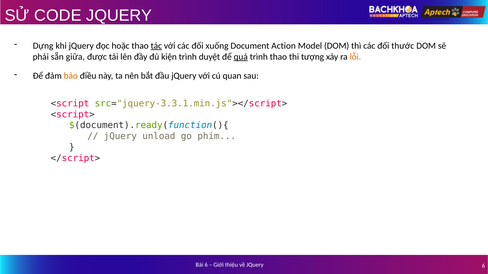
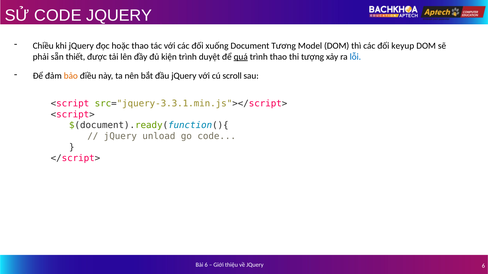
Dựng: Dựng -> Chiều (43, 46)
tác underline: present -> none (156, 46)
Action: Action -> Tương (284, 46)
thước: thước -> keyup (403, 46)
giữa: giữa -> thiết (75, 57)
lỗi colour: orange -> blue (355, 57)
quan: quan -> scroll (232, 76)
go phím: phím -> code (217, 137)
